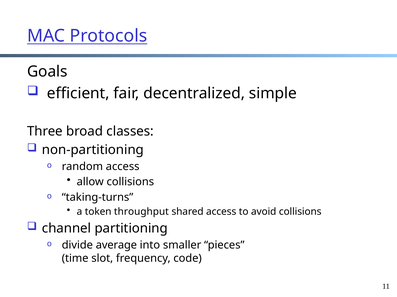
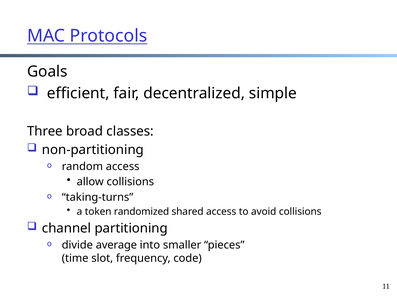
throughput: throughput -> randomized (142, 212)
